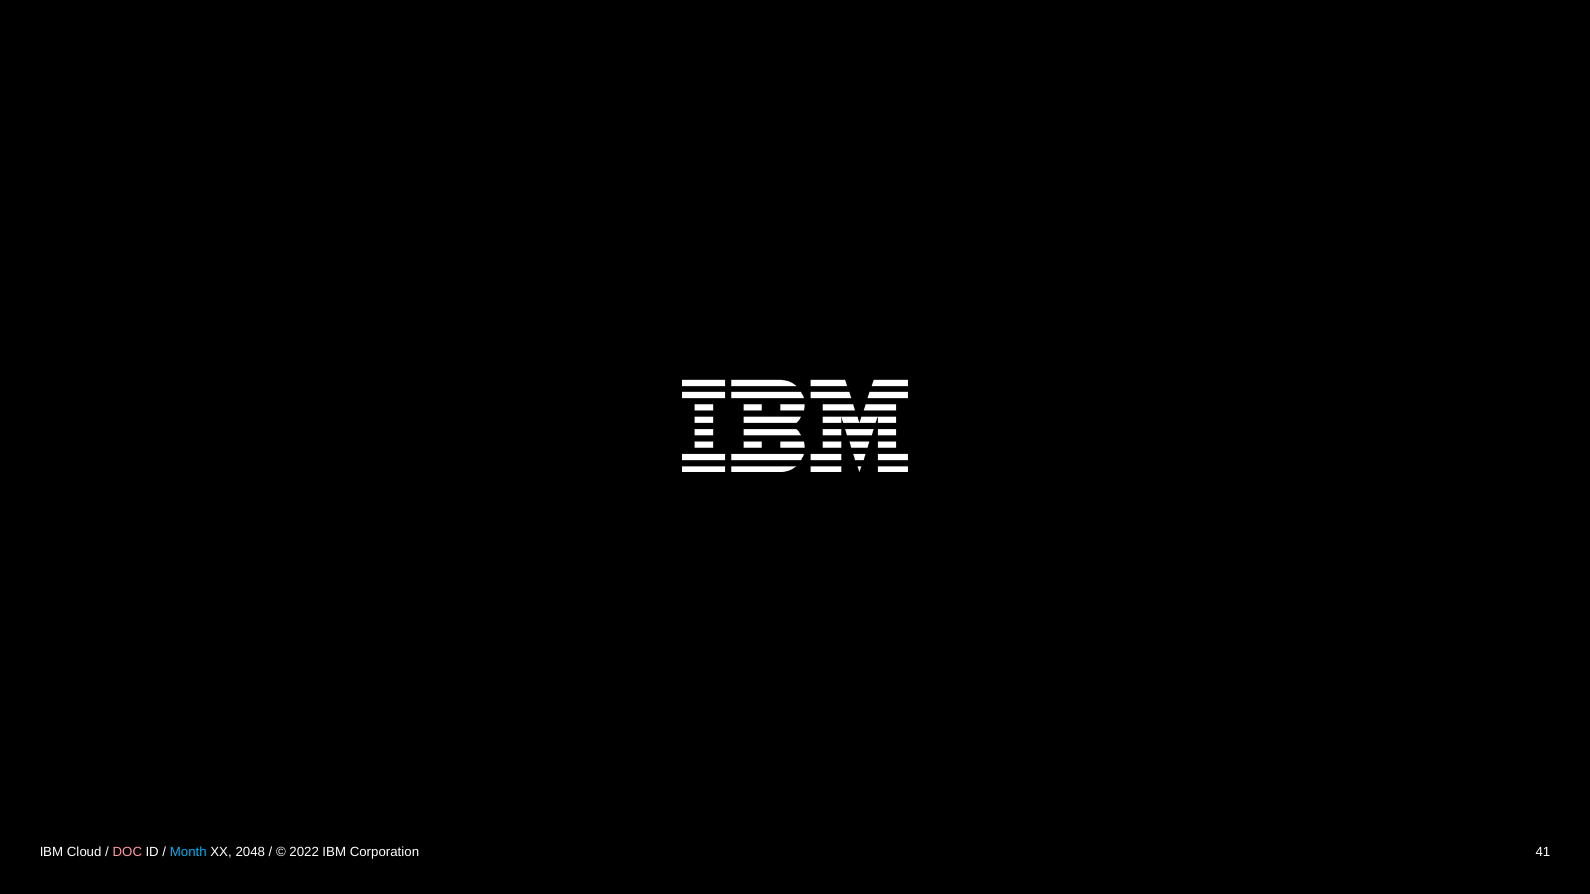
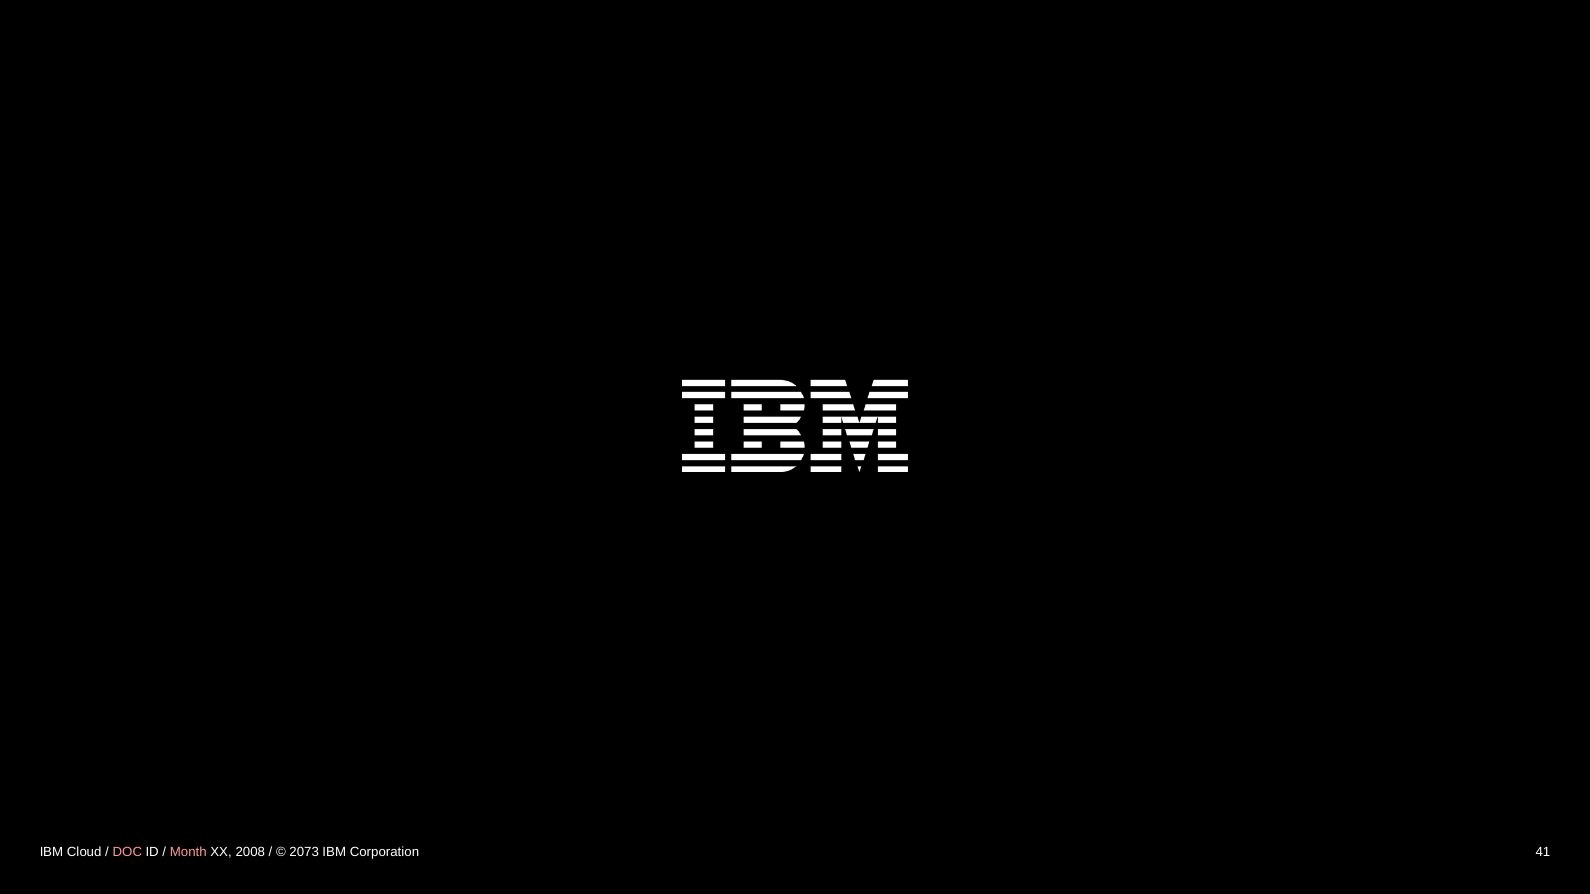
Month colour: light blue -> pink (188, 852)
2048: 2048 -> 2008 (250, 852)
2022: 2022 -> 2073 (304, 852)
